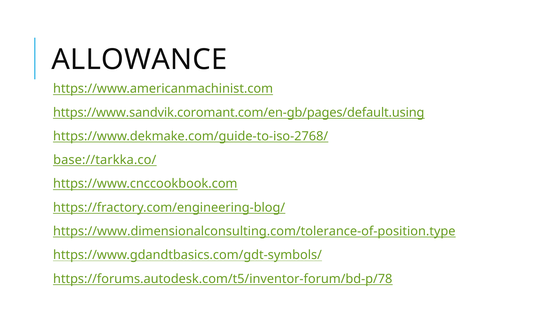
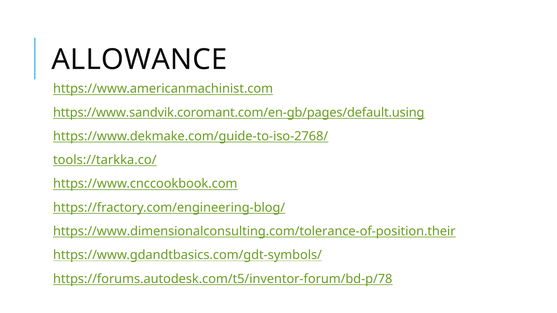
base://tarkka.co/: base://tarkka.co/ -> tools://tarkka.co/ (105, 160)
https://www.dimensionalconsulting.com/tolerance-of-position.type: https://www.dimensionalconsulting.com/tolerance-of-position.type -> https://www.dimensionalconsulting.com/tolerance-of-position.their (254, 232)
